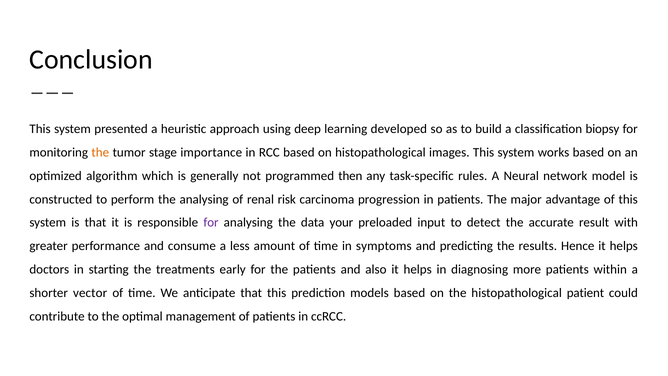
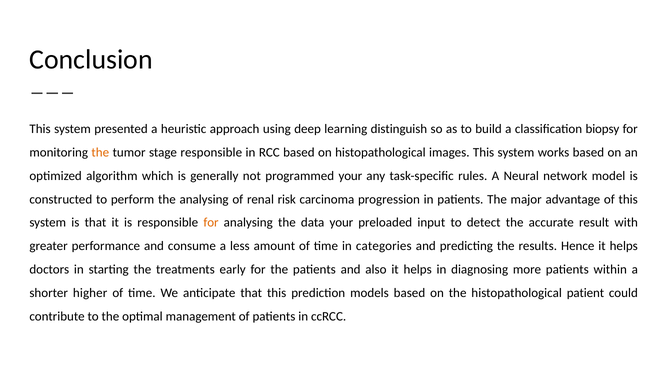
developed: developed -> distinguish (399, 129)
stage importance: importance -> responsible (211, 152)
programmed then: then -> your (350, 176)
for colour: purple -> orange (211, 223)
symptoms: symptoms -> categories (384, 246)
vector: vector -> higher (90, 293)
